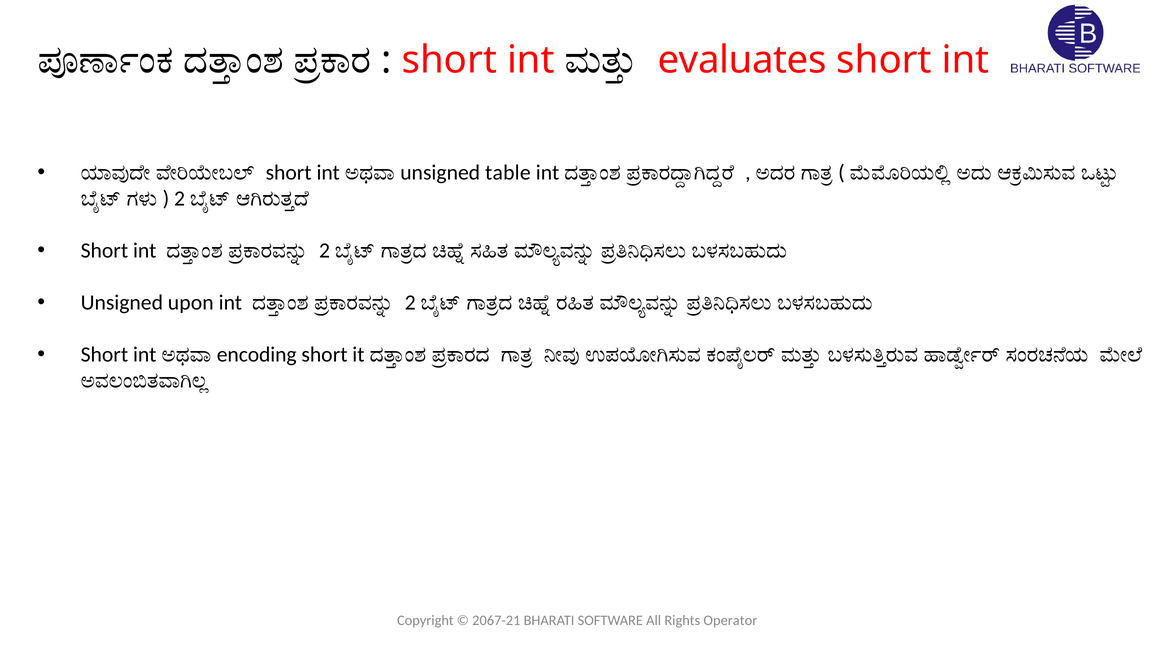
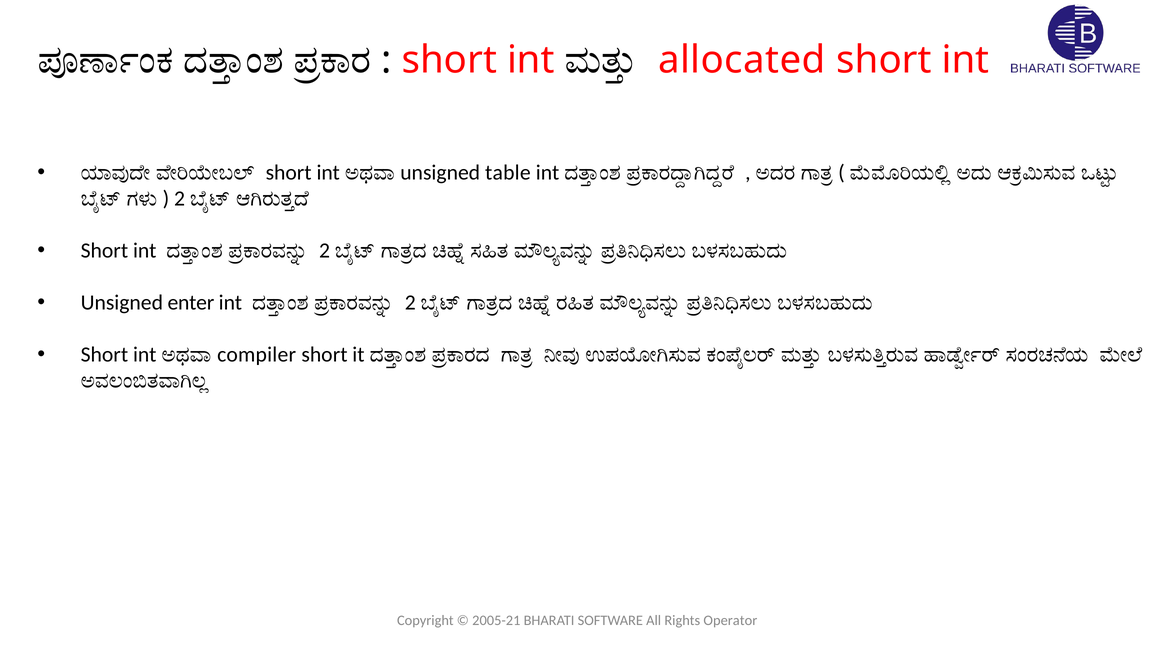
evaluates: evaluates -> allocated (742, 60)
upon: upon -> enter (191, 303)
encoding: encoding -> compiler (257, 355)
2067-21: 2067-21 -> 2005-21 (496, 620)
